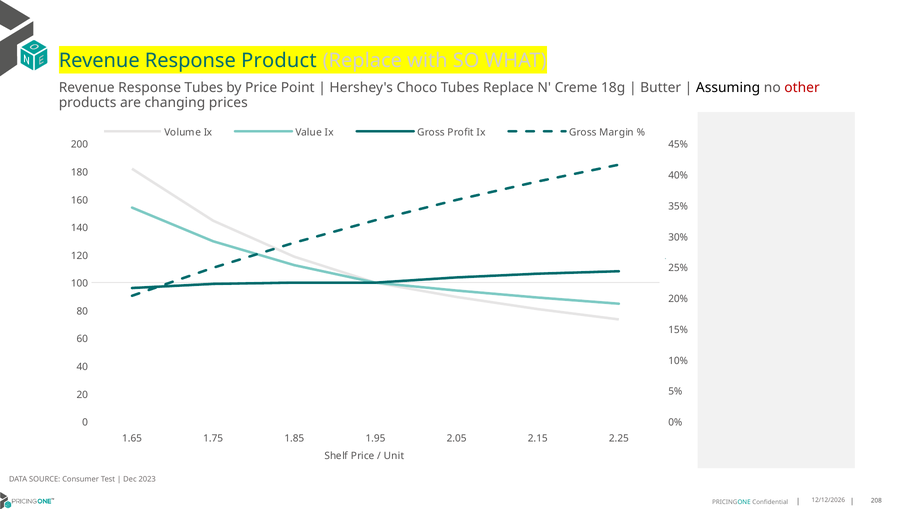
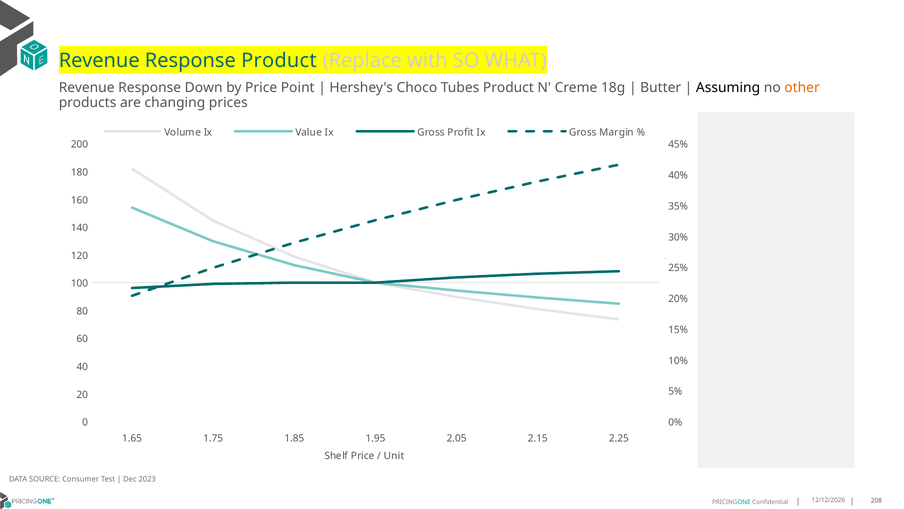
Response Tubes: Tubes -> Down (204, 87)
Tubes Replace: Replace -> Product (508, 87)
other colour: red -> orange (802, 87)
